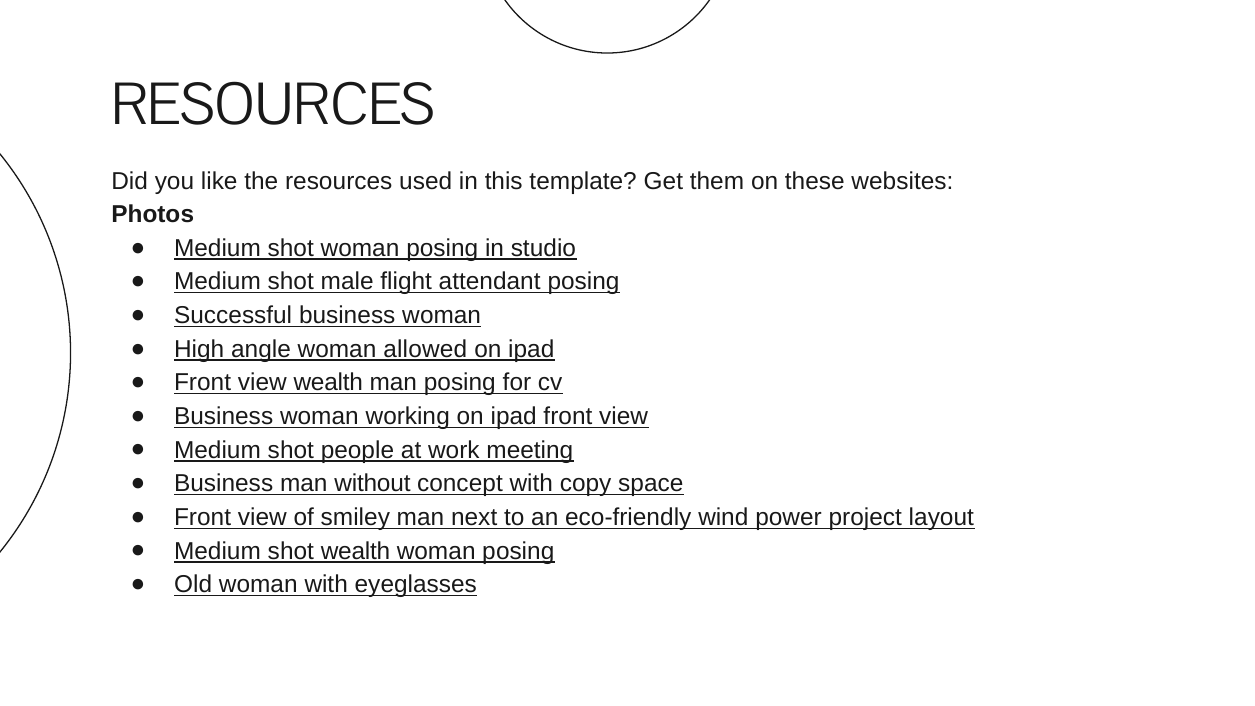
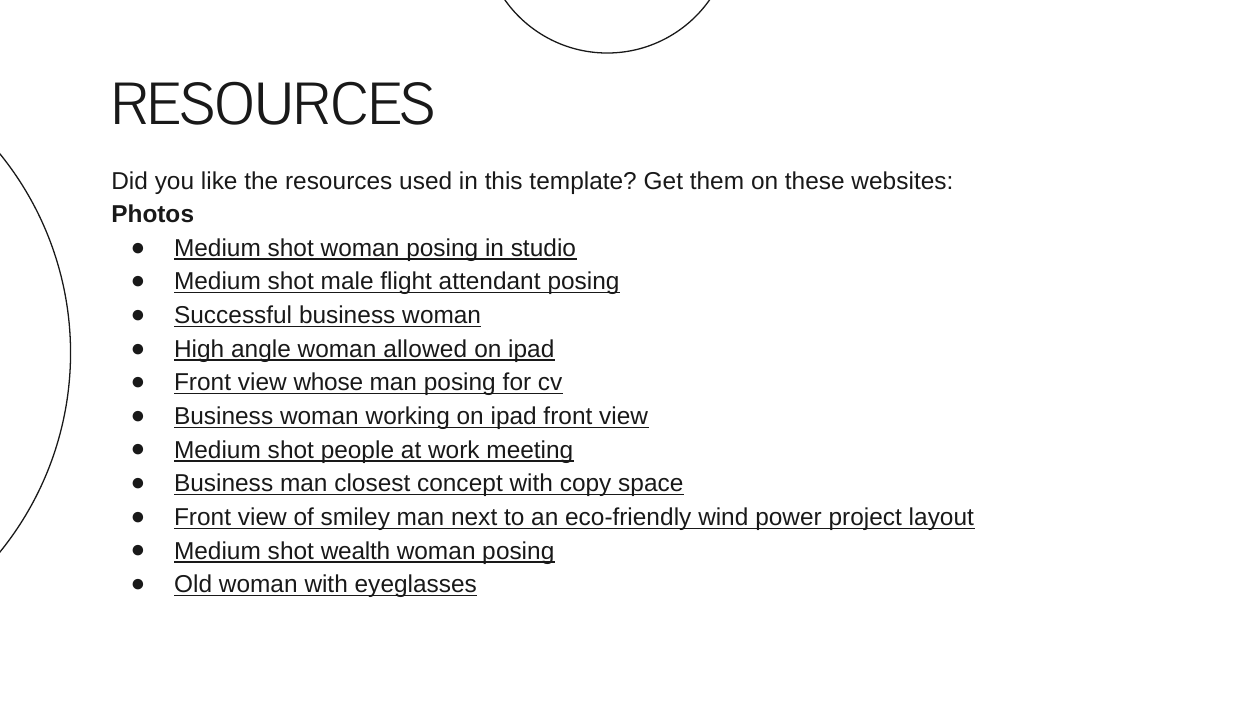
view wealth: wealth -> whose (328, 383)
without: without -> closest (372, 484)
